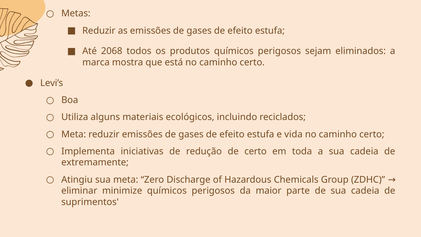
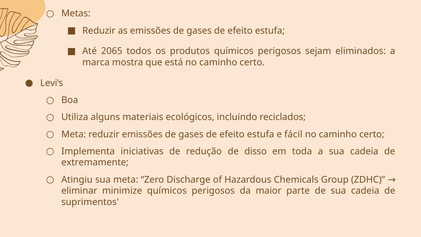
2068: 2068 -> 2065 (112, 51)
vida: vida -> fácil (293, 134)
de certo: certo -> disso (256, 151)
